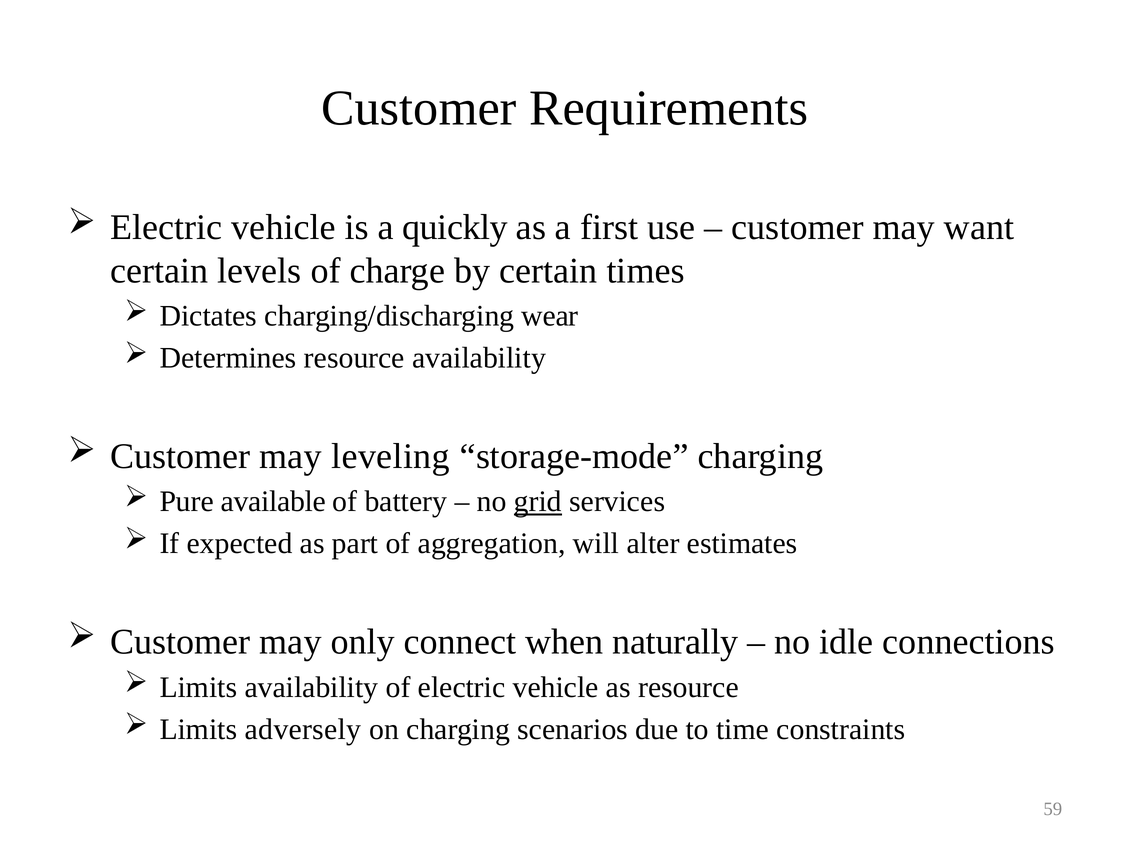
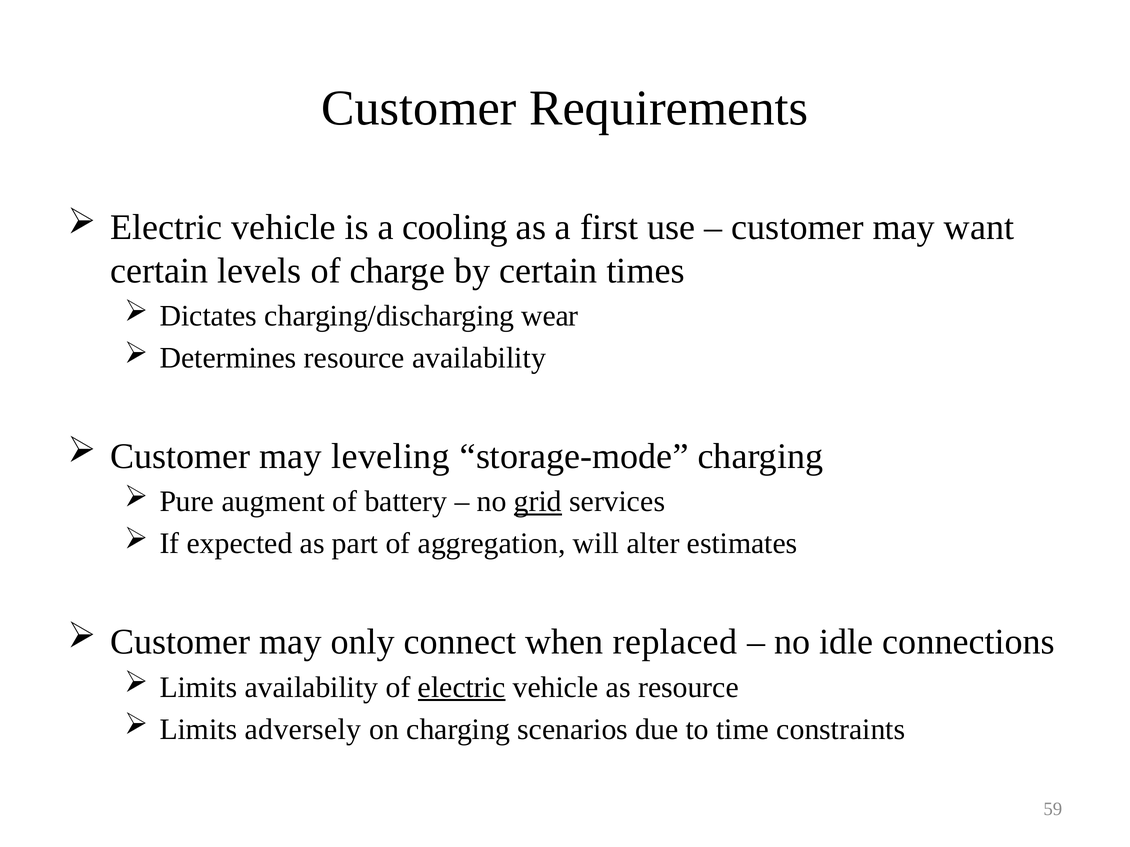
quickly: quickly -> cooling (455, 228)
available: available -> augment (273, 502)
naturally: naturally -> replaced (675, 642)
electric underline: none -> present (462, 688)
